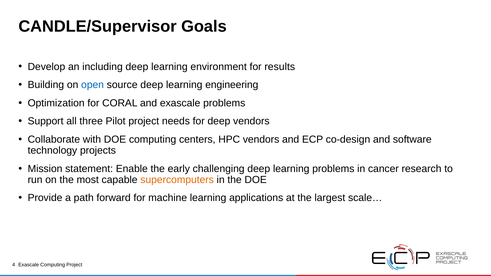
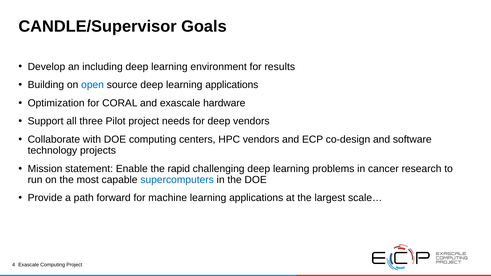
deep learning engineering: engineering -> applications (232, 85)
exascale problems: problems -> hardware (224, 103)
early: early -> rapid (179, 169)
supercomputers colour: orange -> blue (177, 180)
